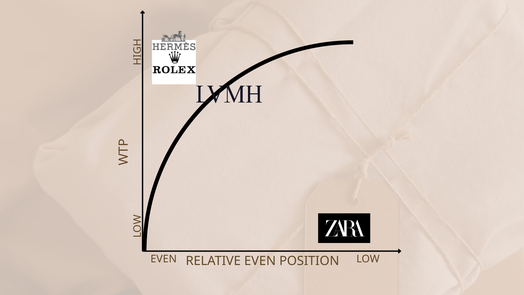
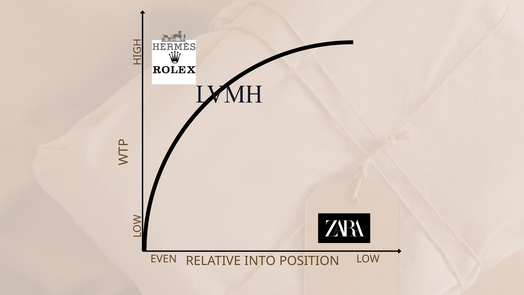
RELATIVE EVEN: EVEN -> INTO (260, 261)
